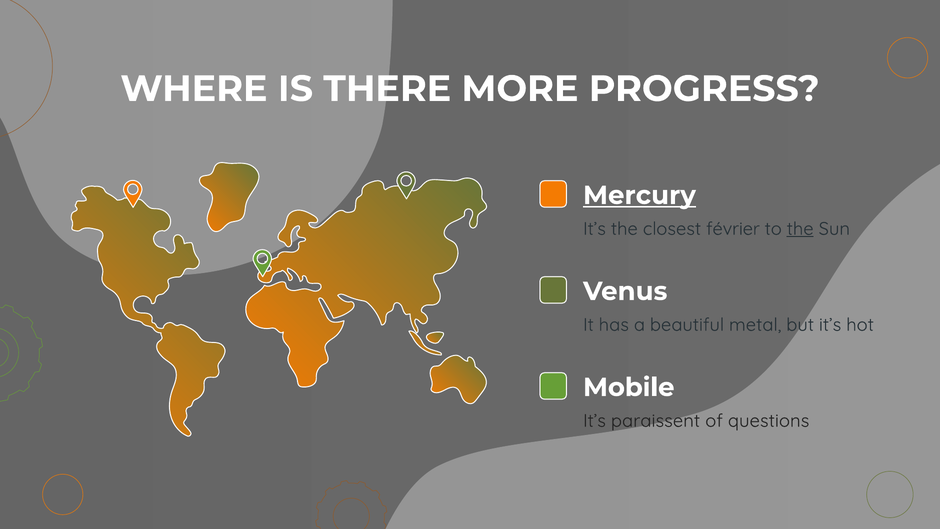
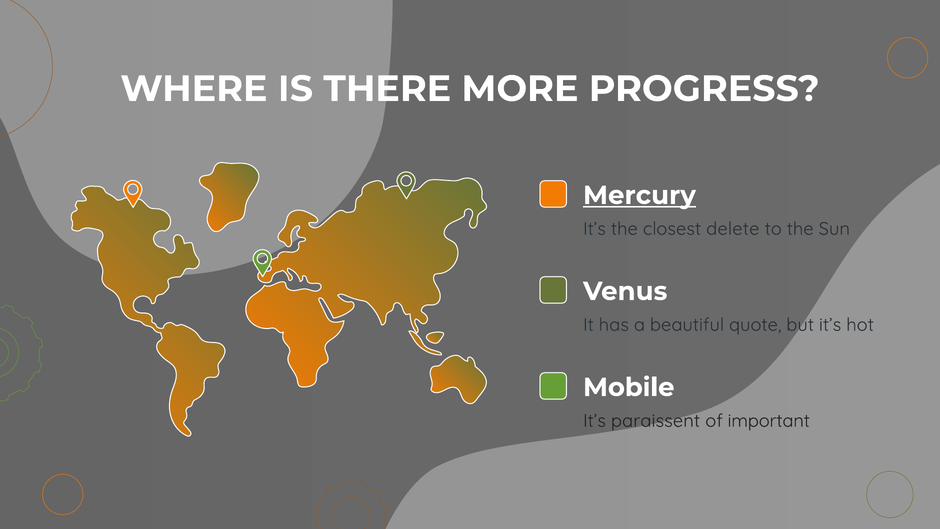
février: février -> delete (733, 229)
the underline: present -> none (800, 229)
metal: metal -> quote (755, 325)
questions: questions -> important (769, 421)
